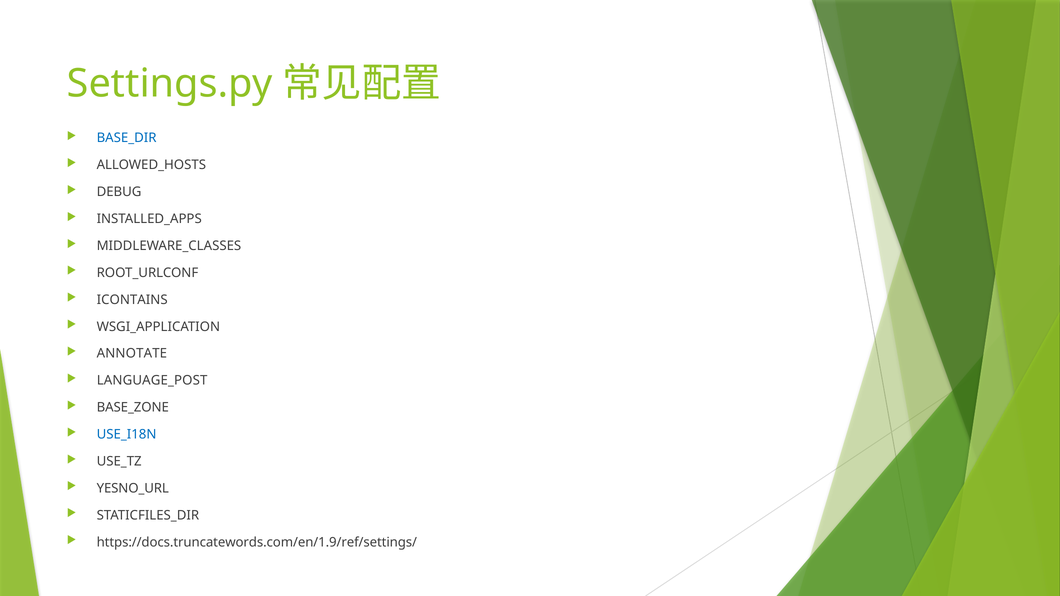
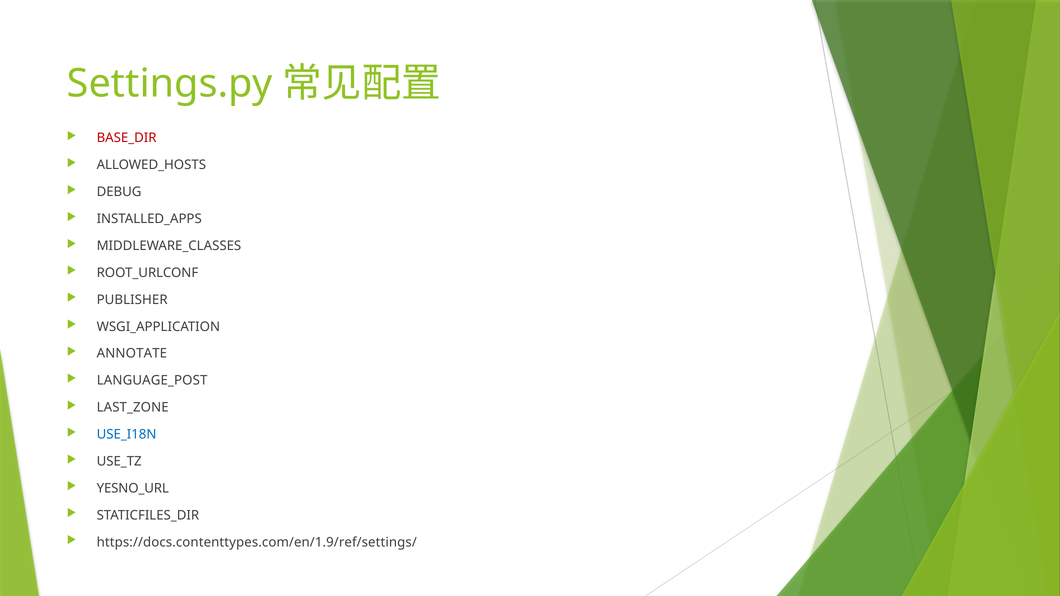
BASE_DIR colour: blue -> red (127, 138)
ICONTAINS: ICONTAINS -> PUBLISHER (132, 300)
BASE_ZONE: BASE_ZONE -> LAST_ZONE (133, 408)
https://docs.truncatewords.com/en/1.9/ref/settings/: https://docs.truncatewords.com/en/1.9/ref/settings/ -> https://docs.contenttypes.com/en/1.9/ref/settings/ (257, 542)
